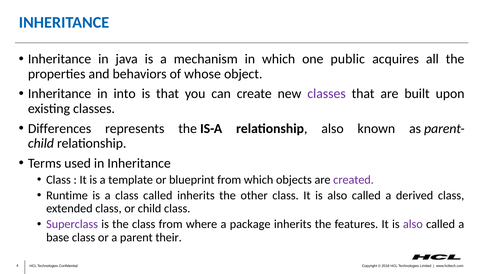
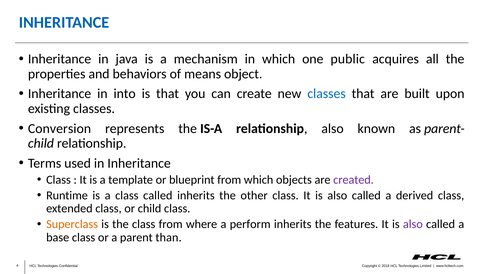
whose: whose -> means (203, 74)
classes colour: purple -> blue (327, 94)
Differences: Differences -> Conversion (60, 128)
Superclass colour: purple -> orange (72, 224)
package: package -> perform (250, 224)
their: their -> than (169, 237)
